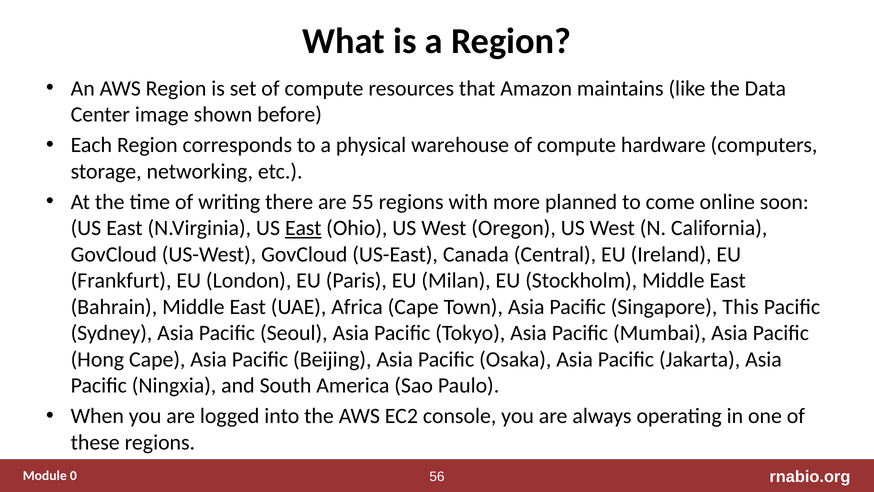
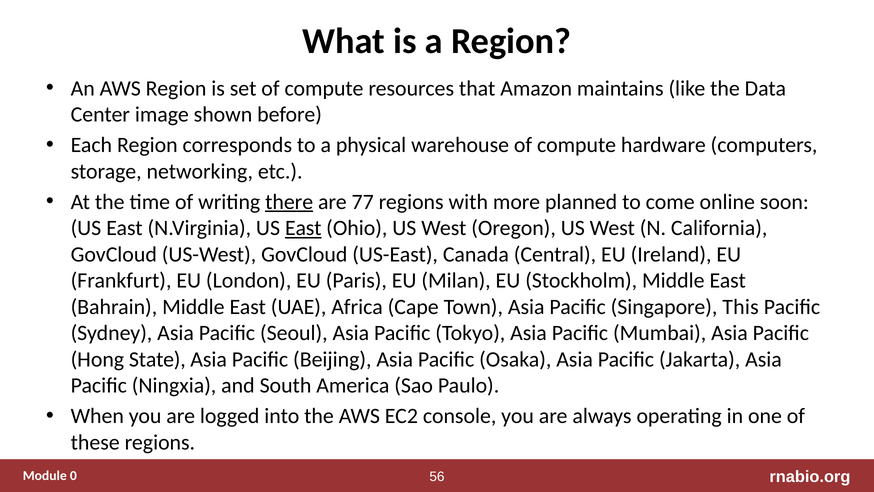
there underline: none -> present (289, 202)
55: 55 -> 77 (363, 202)
Hong Cape: Cape -> State (157, 359)
